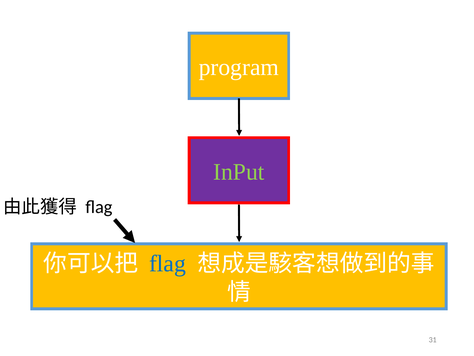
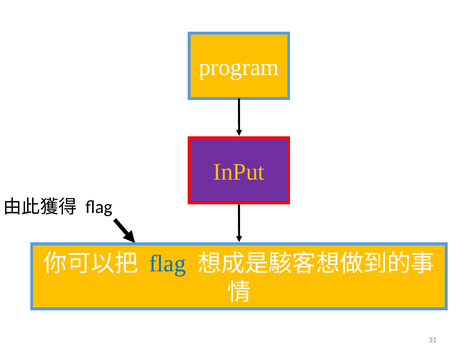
InPut colour: light green -> yellow (239, 172)
